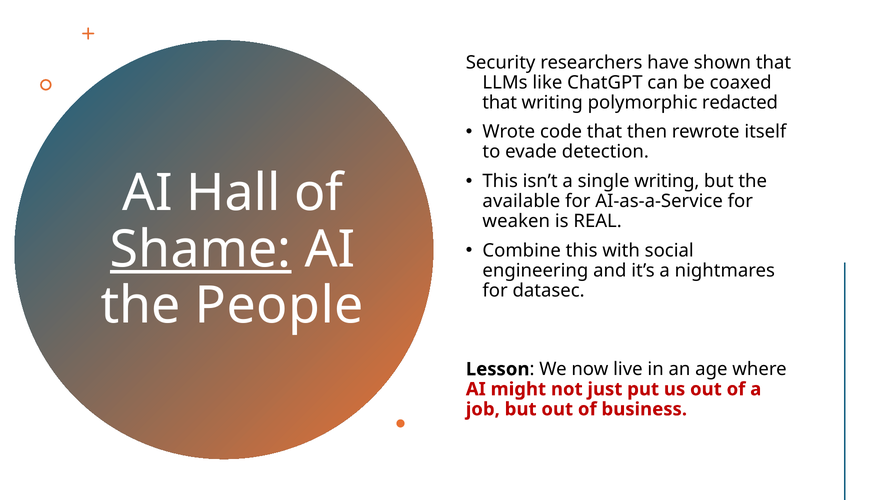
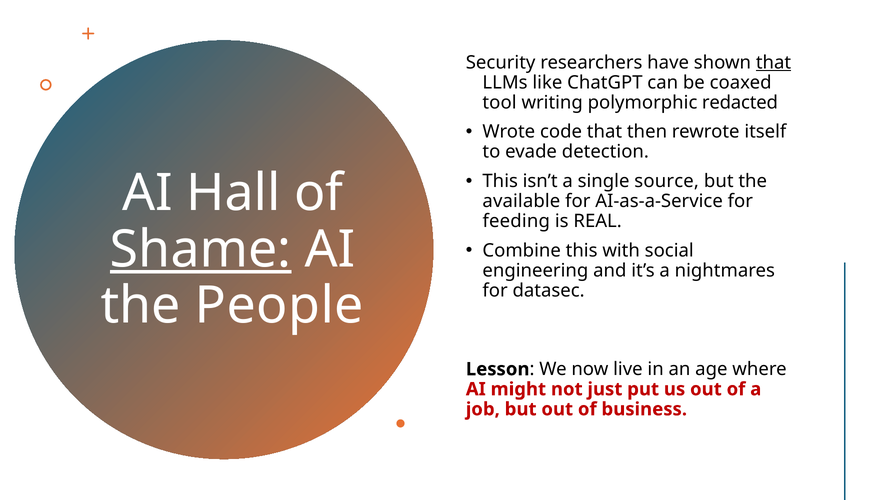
that underline: none -> present (774, 63)
that: that -> tool (500, 103)
single writing: writing -> source (667, 181)
weaken: weaken -> feeding (516, 221)
